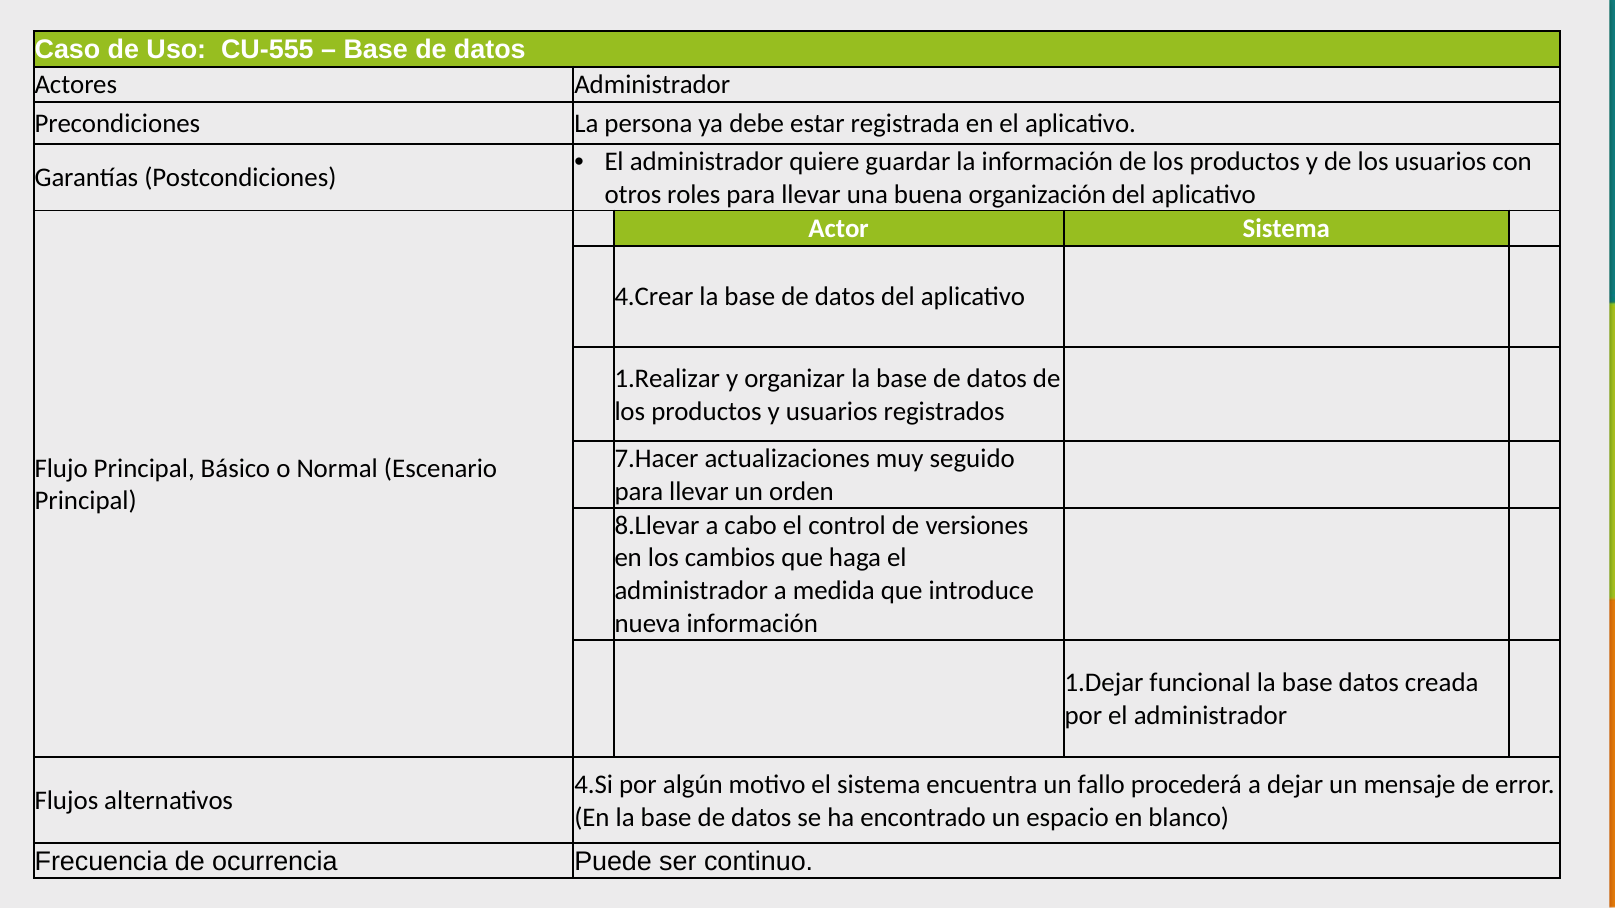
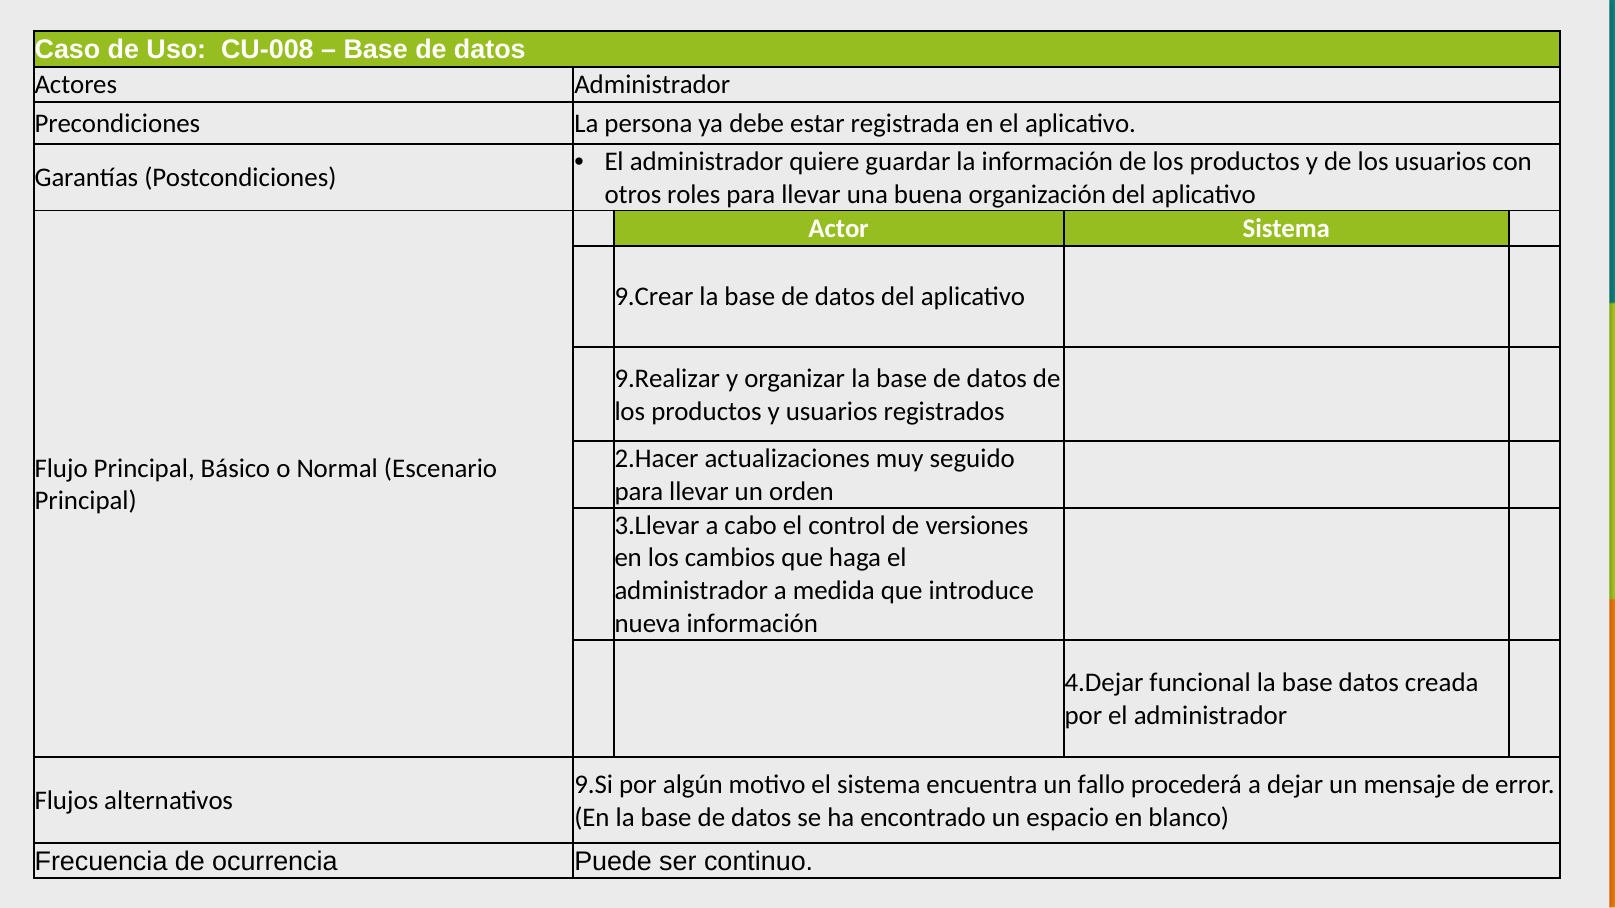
CU-555: CU-555 -> CU-008 (267, 50)
4.Crear: 4.Crear -> 9.Crear (654, 297)
1.Realizar: 1.Realizar -> 9.Realizar (667, 379)
7.Hacer: 7.Hacer -> 2.Hacer (657, 459)
8.Llevar: 8.Llevar -> 3.Llevar (657, 525)
1.Dejar: 1.Dejar -> 4.Dejar (1104, 683)
4.Si: 4.Si -> 9.Si (594, 785)
